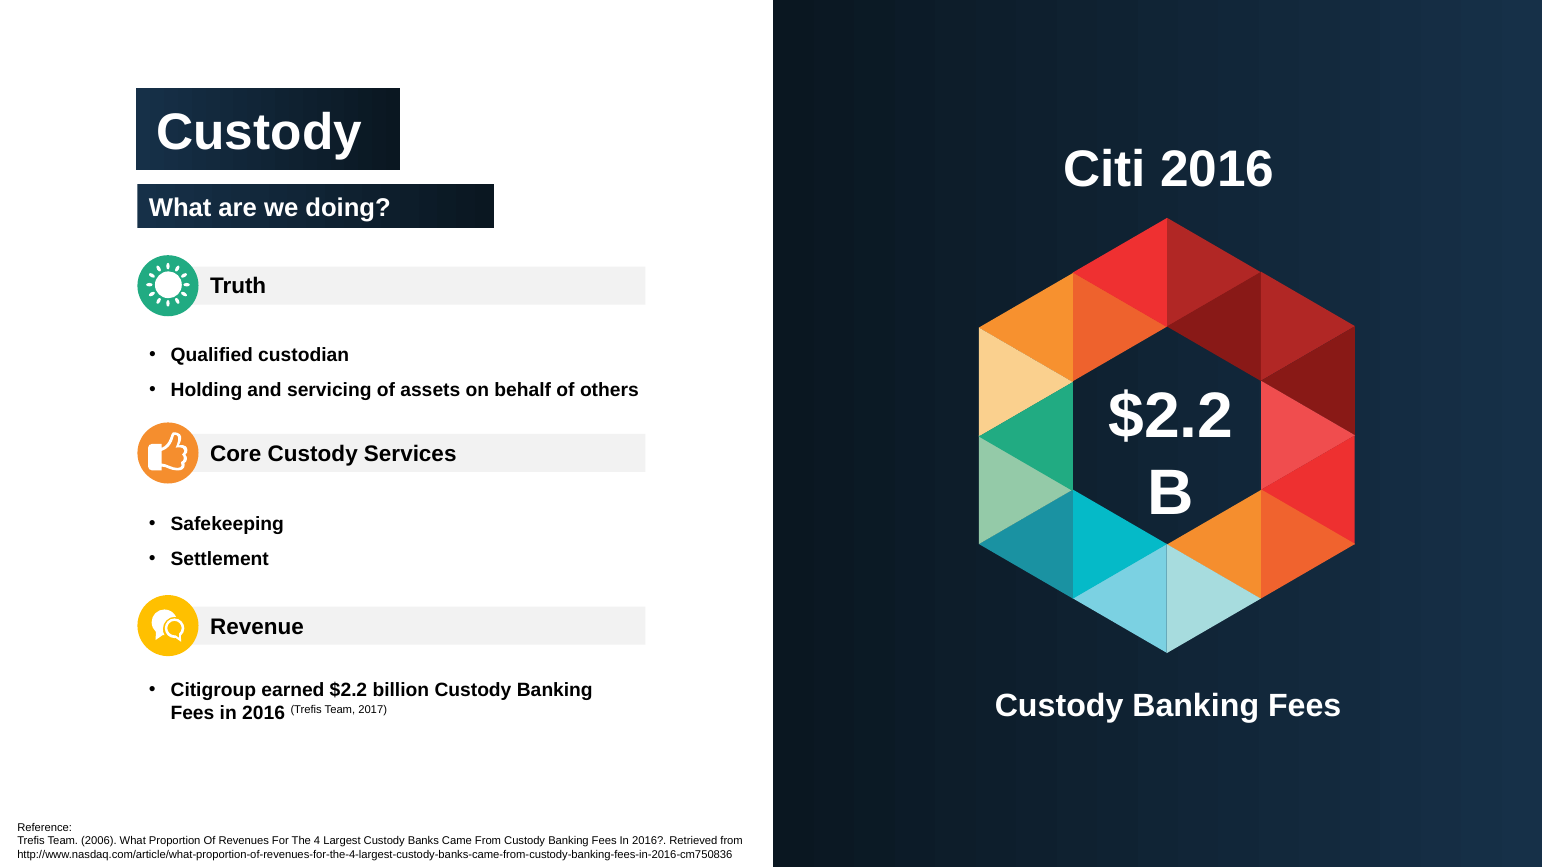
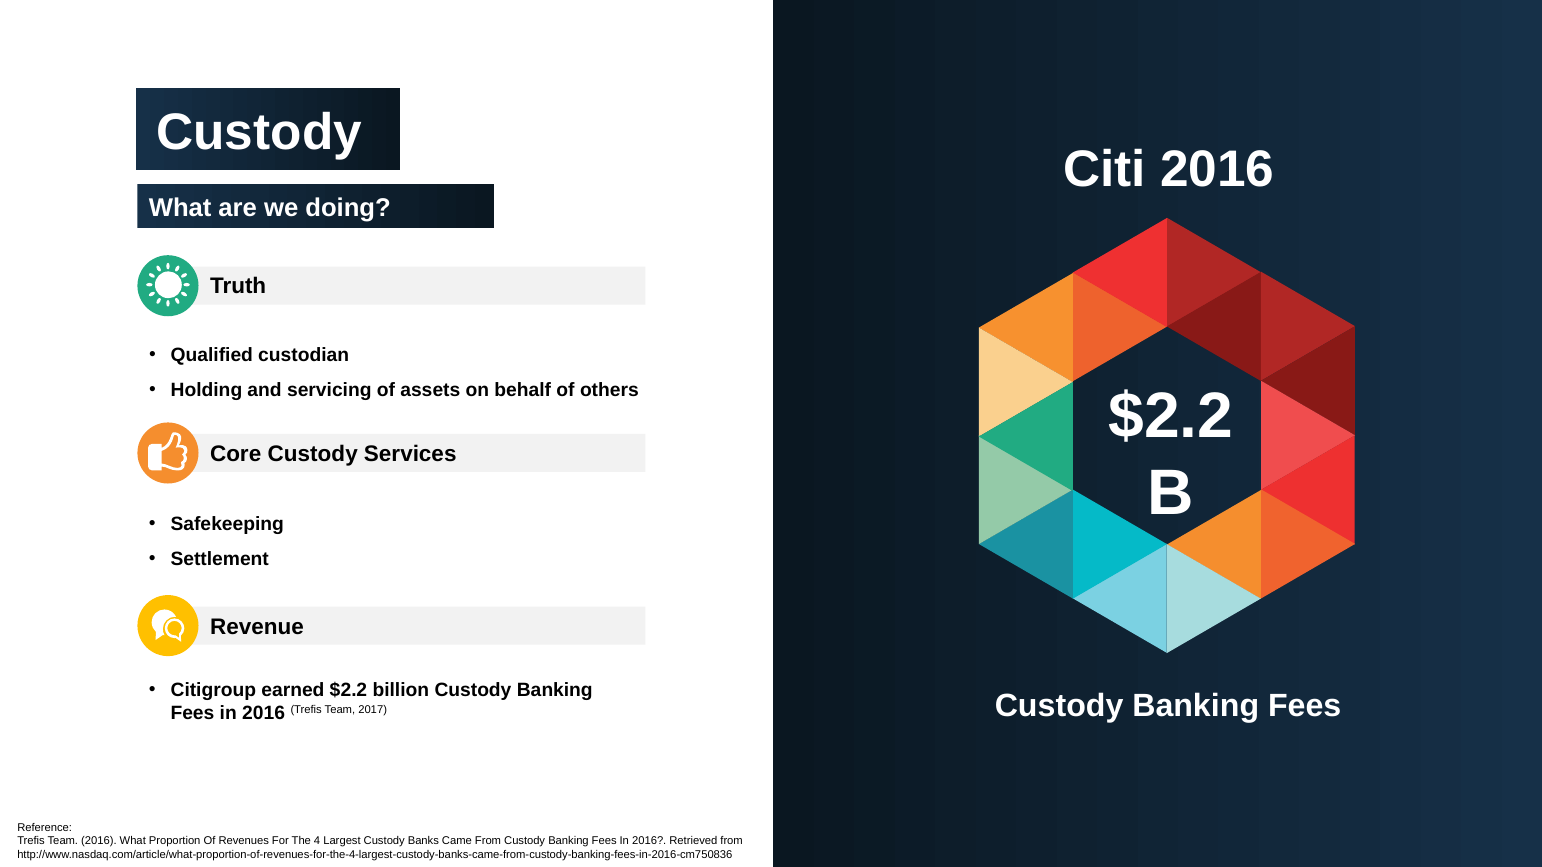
Team 2006: 2006 -> 2016 (99, 841)
